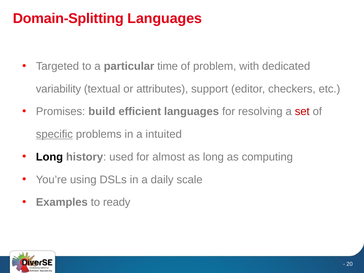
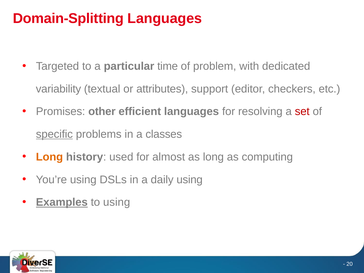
build: build -> other (102, 112)
intuited: intuited -> classes (164, 134)
Long colour: black -> orange (49, 157)
daily scale: scale -> using (190, 180)
Examples underline: none -> present (62, 202)
to ready: ready -> using (117, 202)
